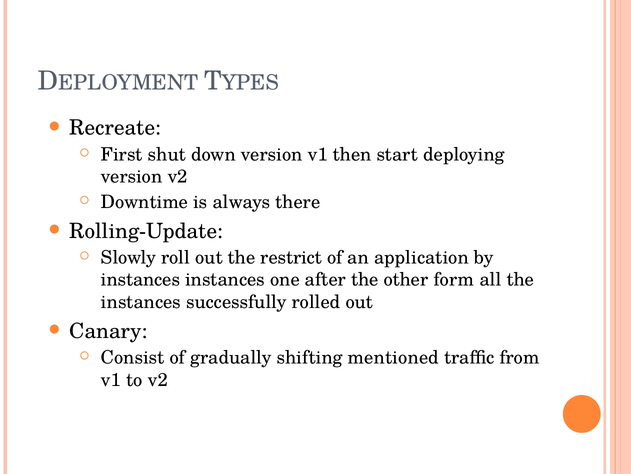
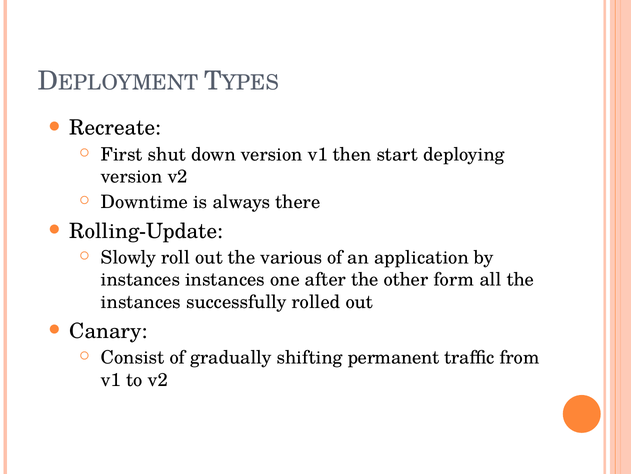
restrict: restrict -> various (291, 257)
mentioned: mentioned -> permanent (394, 357)
